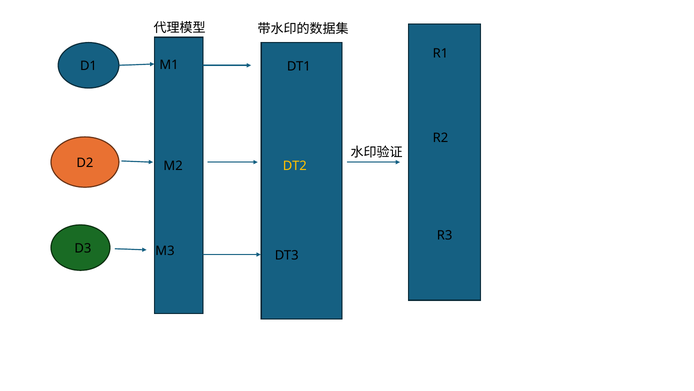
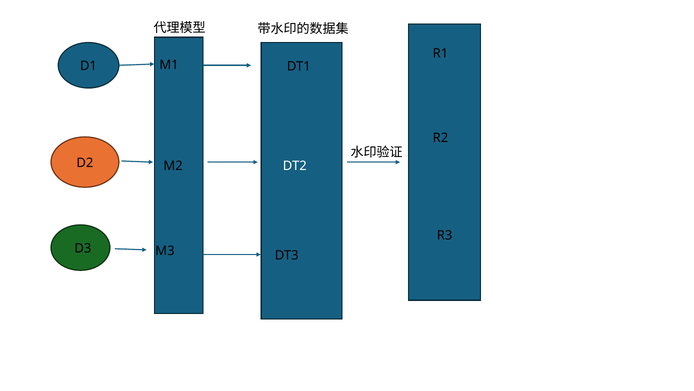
DT2 colour: yellow -> white (295, 165)
